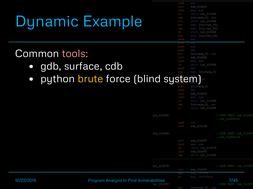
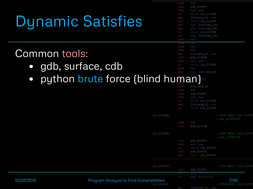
Example: Example -> Satisfies (113, 22)
brute colour: yellow -> light blue (90, 79)
system: system -> human (183, 79)
